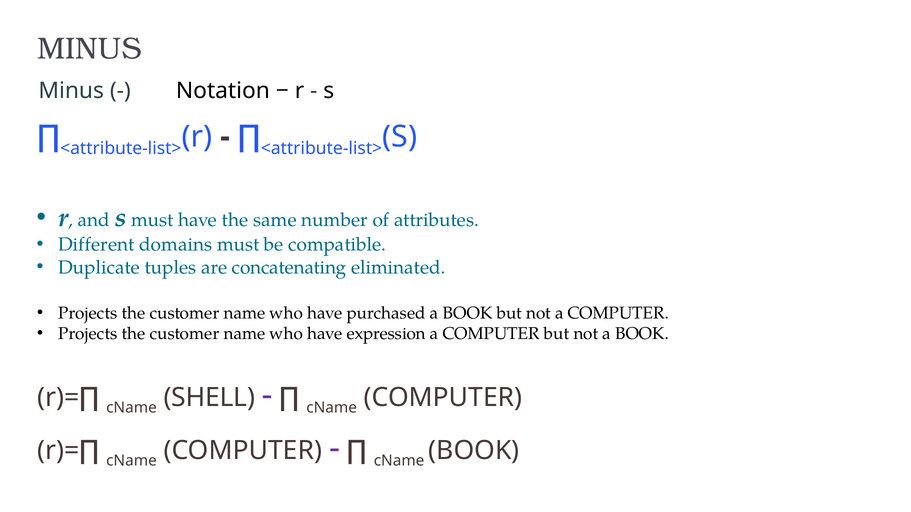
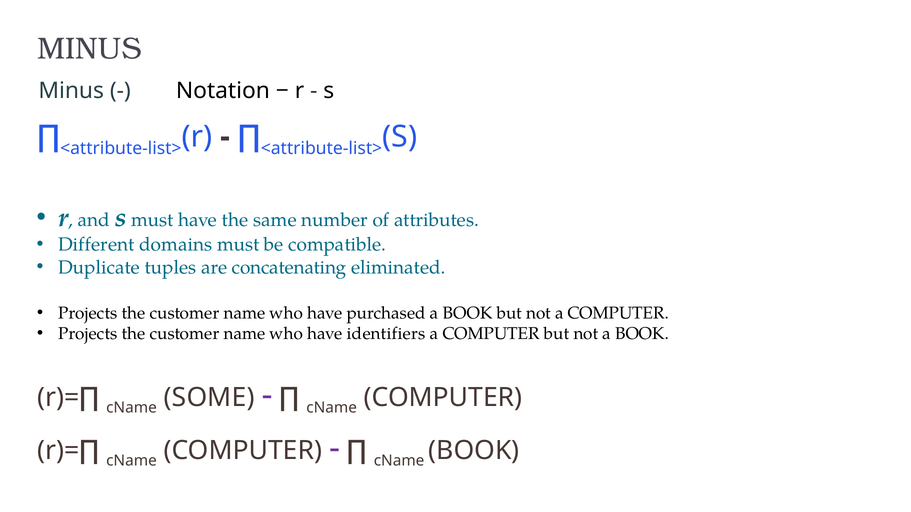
expression: expression -> identifiers (386, 334)
SHELL: SHELL -> SOME (209, 398)
